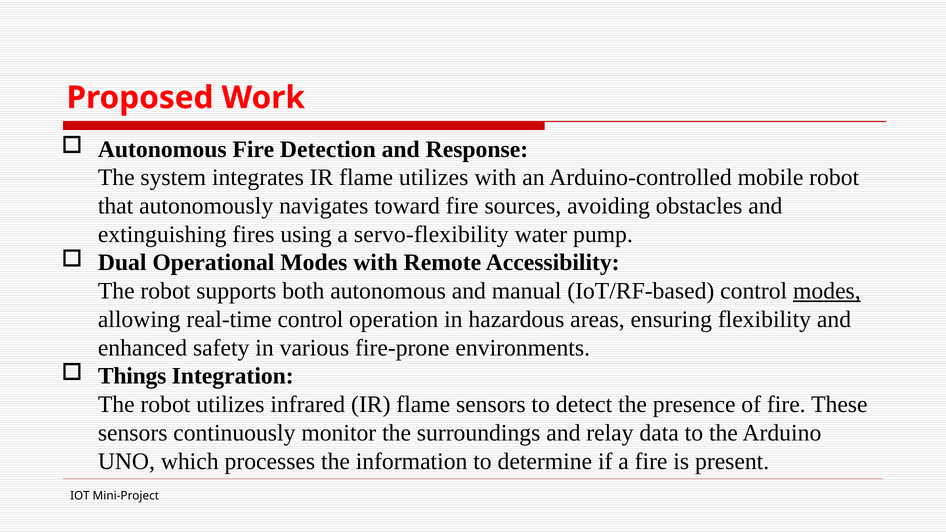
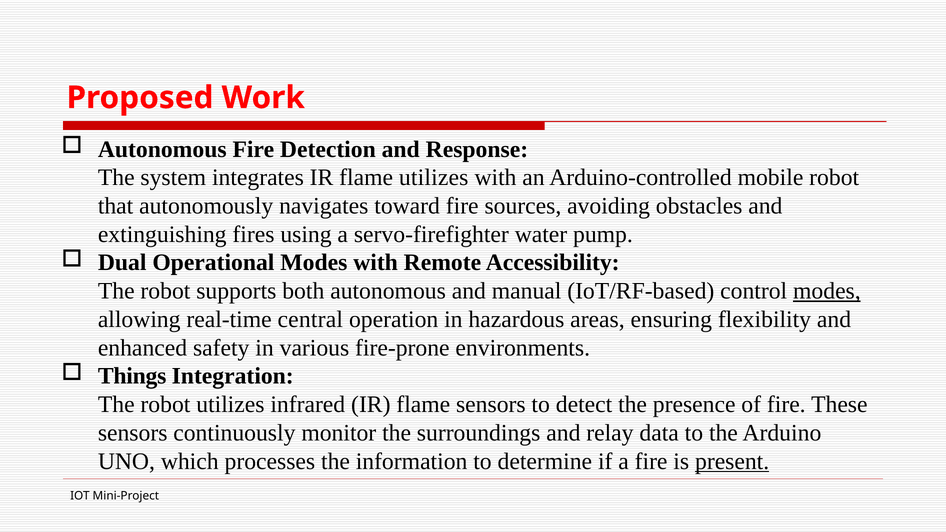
servo-flexibility: servo-flexibility -> servo-firefighter (431, 234)
real-time control: control -> central (310, 320)
present underline: none -> present (732, 461)
